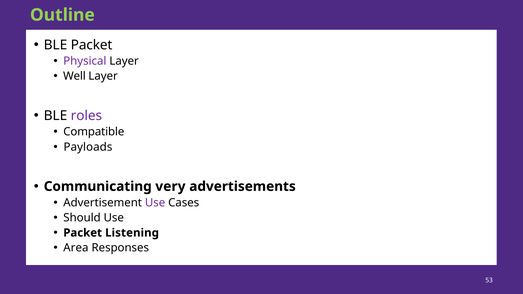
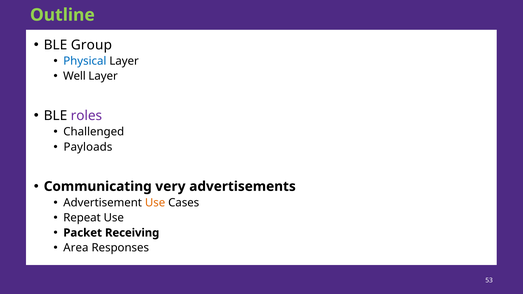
BLE Packet: Packet -> Group (91, 45)
Physical colour: purple -> blue (85, 61)
Compatible: Compatible -> Challenged (94, 132)
Use colour: purple -> orange (155, 203)
Should: Should -> Repeat (82, 218)
Listening: Listening -> Receiving (132, 233)
